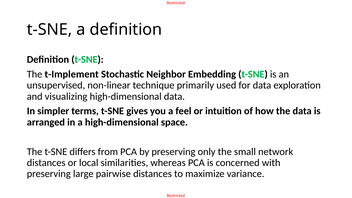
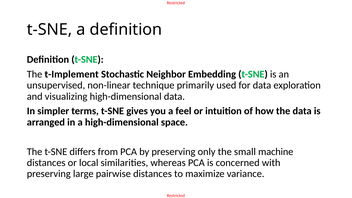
network: network -> machine (276, 152)
